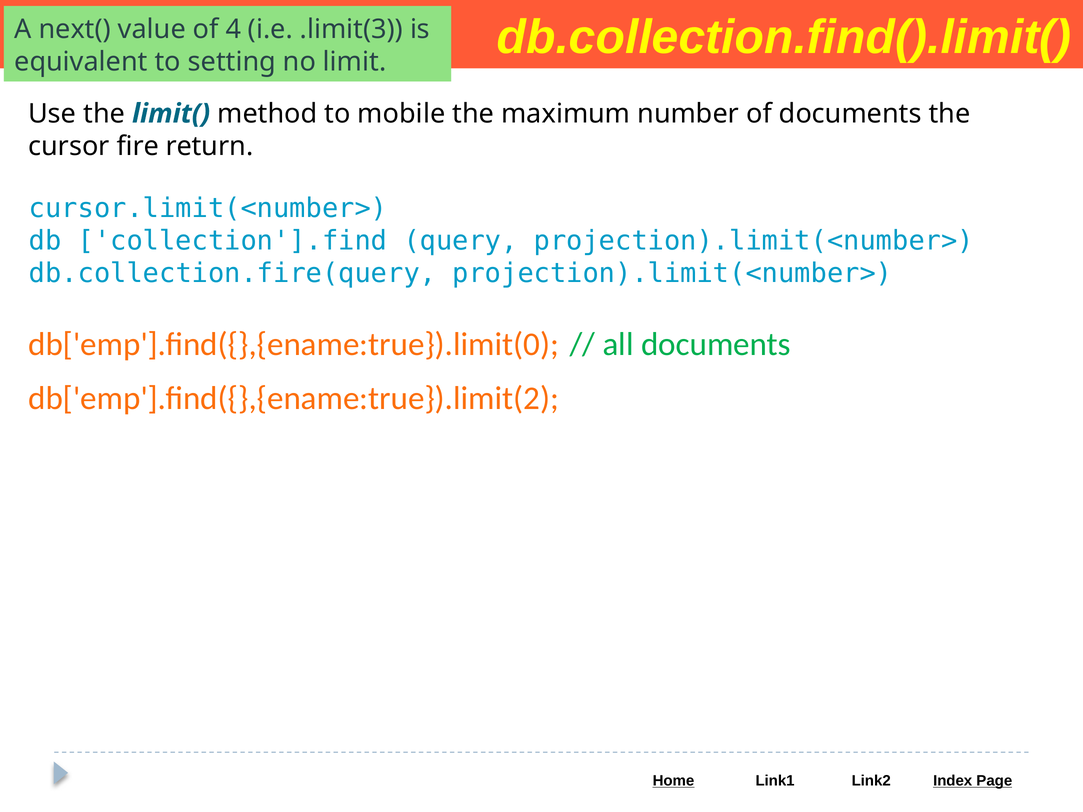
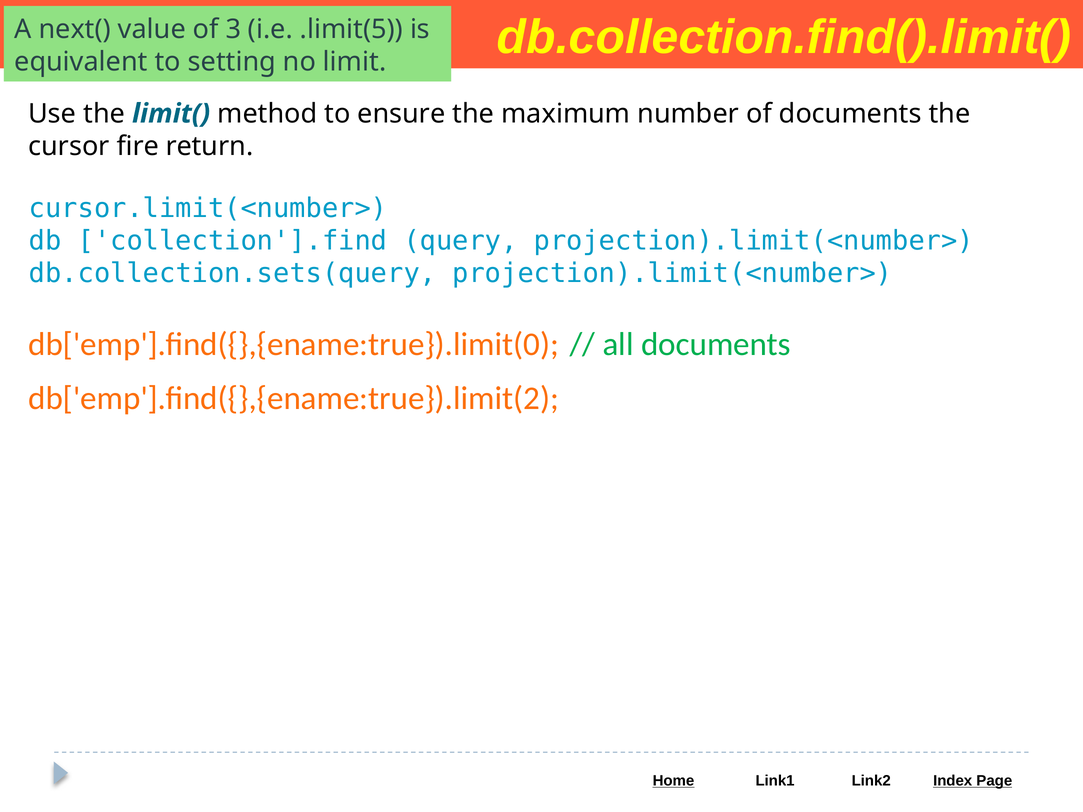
4: 4 -> 3 (233, 29)
.limit(3: .limit(3 -> .limit(5 (351, 29)
mobile: mobile -> ensure (401, 114)
db.collection.fire(query: db.collection.fire(query -> db.collection.sets(query (233, 274)
